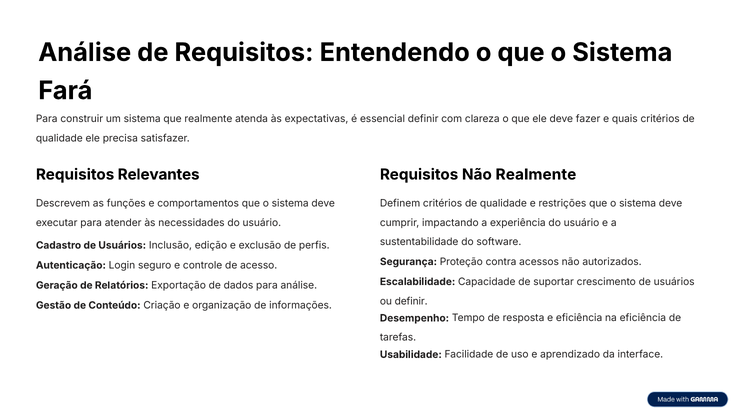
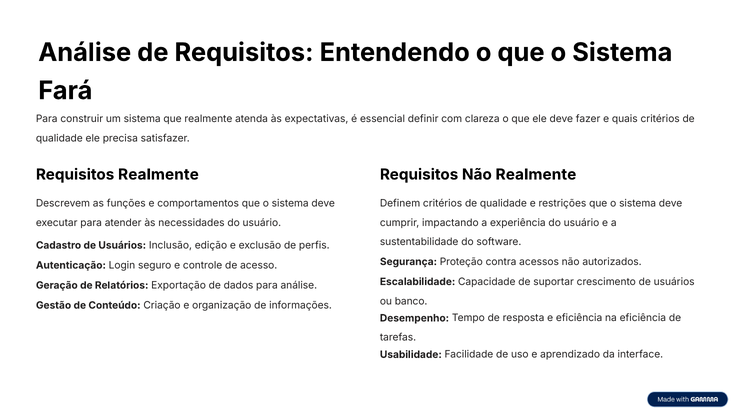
Requisitos Relevantes: Relevantes -> Realmente (158, 174)
ou definir: definir -> banco (411, 301)
